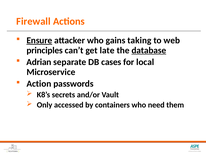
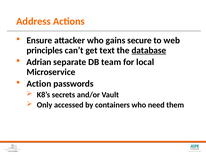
Firewall: Firewall -> Address (33, 21)
Ensure underline: present -> none (39, 40)
taking: taking -> secure (139, 40)
late: late -> text (107, 50)
cases: cases -> team (111, 62)
